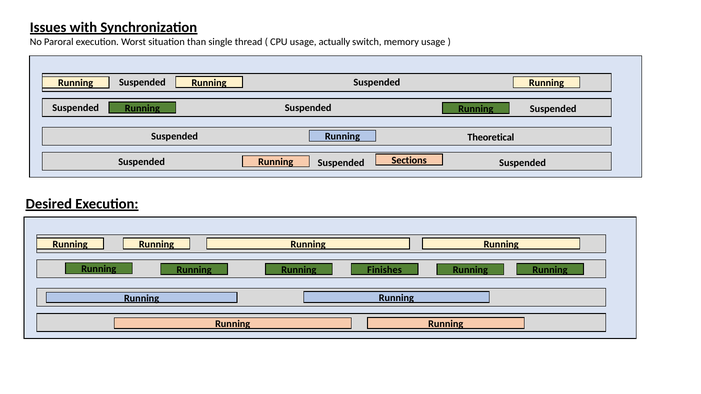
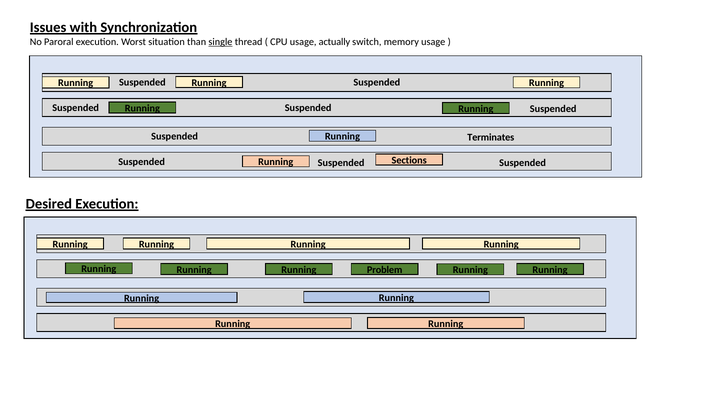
single underline: none -> present (220, 42)
Theoretical: Theoretical -> Terminates (491, 137)
Finishes: Finishes -> Problem (385, 270)
